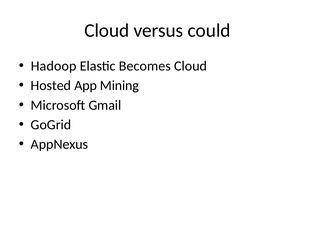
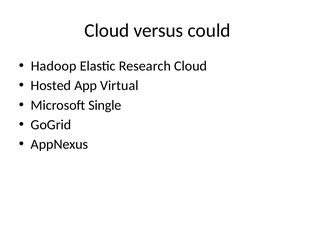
Becomes: Becomes -> Research (145, 66)
Mining: Mining -> Virtual (119, 86)
Gmail: Gmail -> Single (105, 105)
